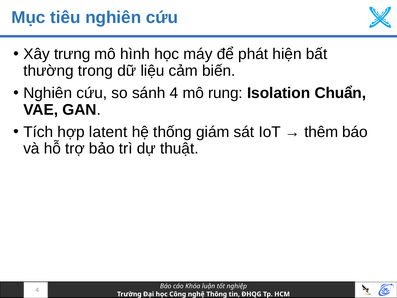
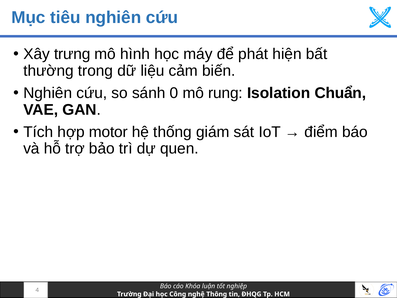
sánh 4: 4 -> 0 (174, 93)
latent: latent -> motor (108, 132)
thêm: thêm -> điểm (321, 132)
thuật: thuật -> quen (179, 148)
